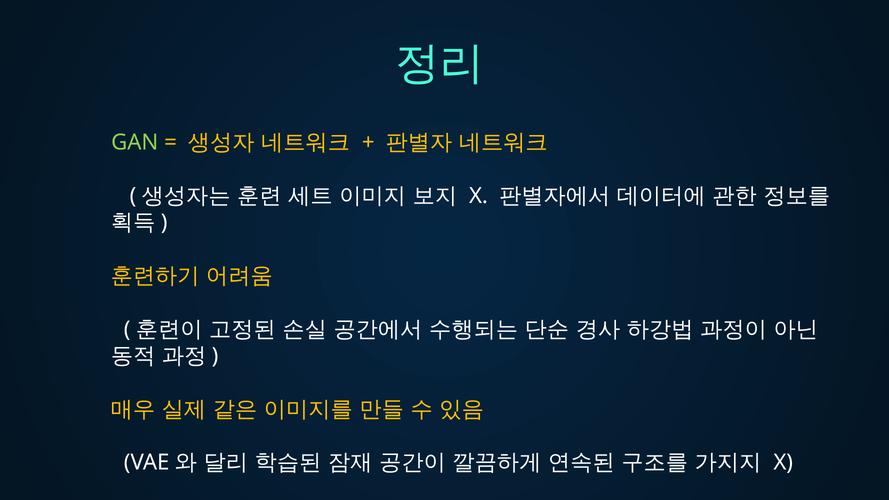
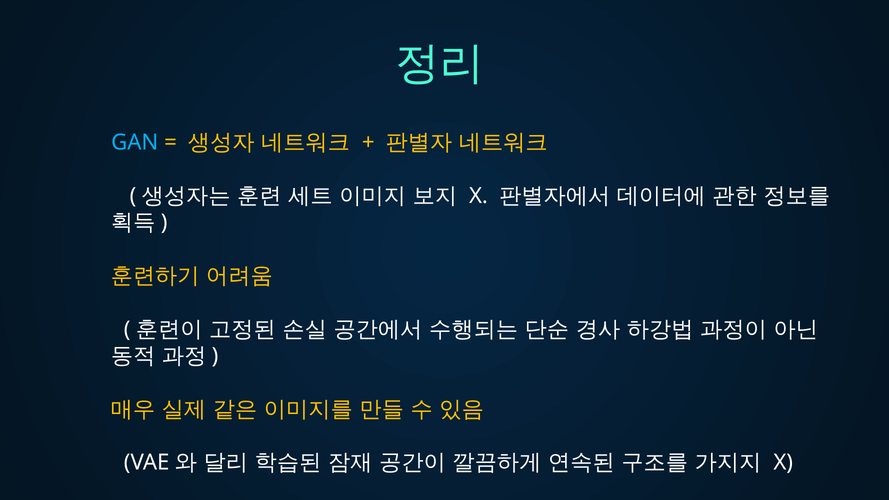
GAN colour: light green -> light blue (135, 143)
